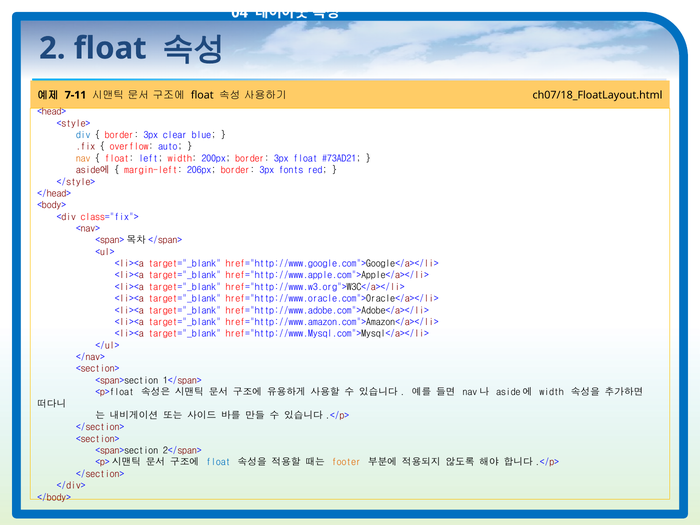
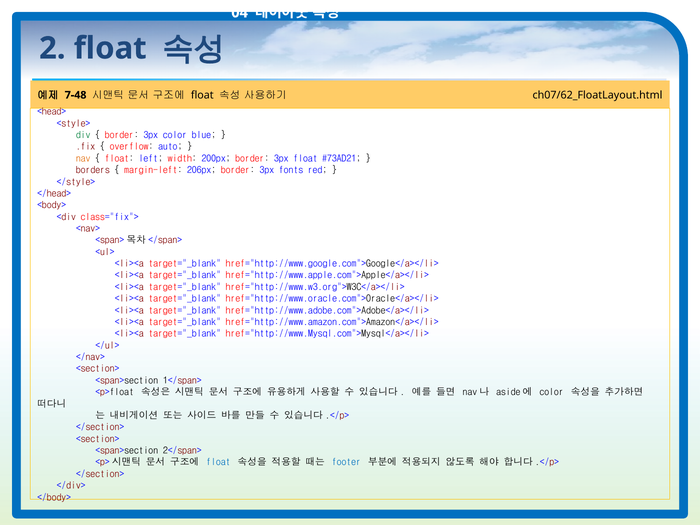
7-11: 7-11 -> 7-48 (76, 95)
ch07/18_FloatLayout.html: ch07/18_FloatLayout.html -> ch07/62_FloatLayout.html (597, 95)
div colour: blue -> green (83, 135)
3px clear: clear -> color (175, 135)
aside에: aside에 -> borders (93, 170)
width: width -> color (552, 392)
footer colour: orange -> blue (346, 462)
